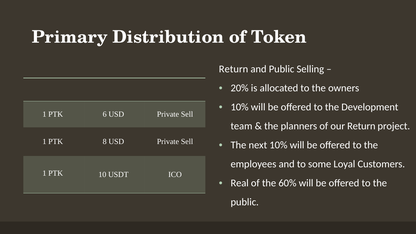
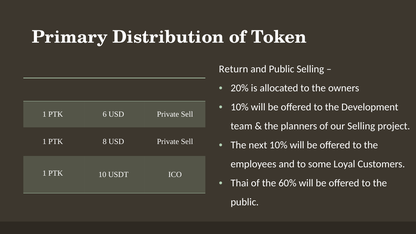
our Return: Return -> Selling (361, 126)
Real: Real -> Thai (240, 183)
